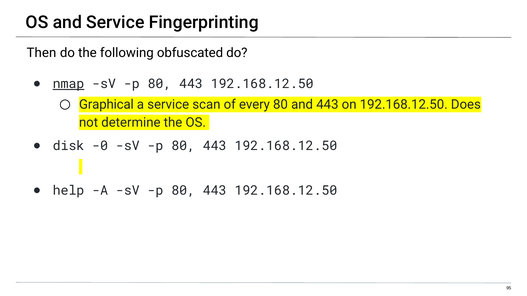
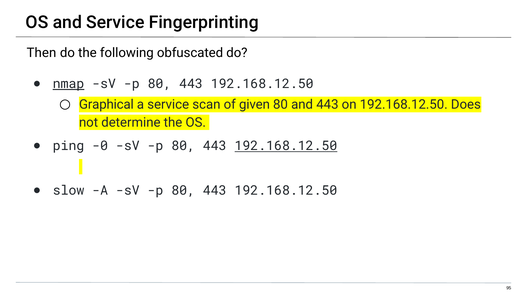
every: every -> given (254, 105)
disk: disk -> ping (69, 146)
192.168.12.50 underline: none -> present (286, 146)
help: help -> slow (69, 191)
